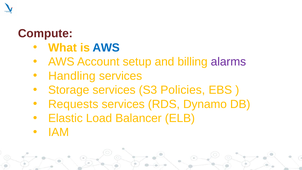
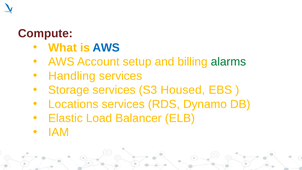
alarms colour: purple -> green (228, 62)
Policies: Policies -> Housed (183, 90)
Requests: Requests -> Locations (73, 104)
